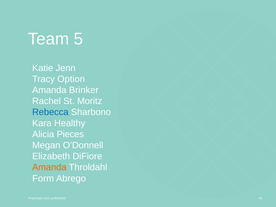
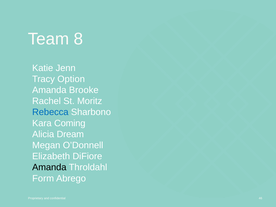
5: 5 -> 8 (78, 39)
Brinker: Brinker -> Brooke (84, 90)
Healthy: Healthy -> Coming (70, 123)
Pieces: Pieces -> Dream (70, 134)
Amanda colour: orange -> black (49, 167)
